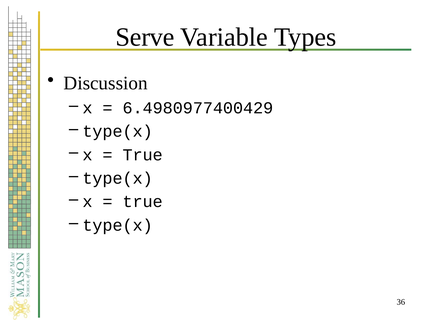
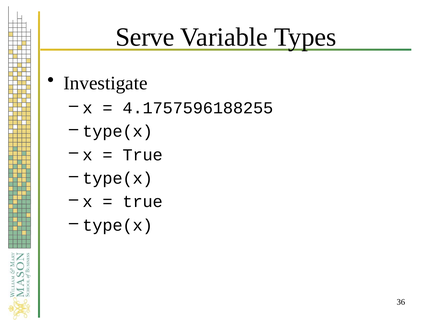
Discussion: Discussion -> Investigate (106, 83)
6.4980977400429: 6.4980977400429 -> 4.1757596188255 (198, 108)
